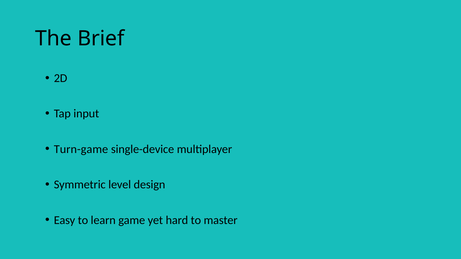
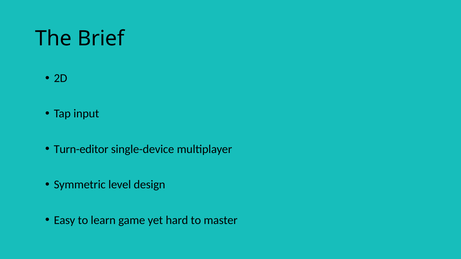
Turn-game: Turn-game -> Turn-editor (81, 149)
